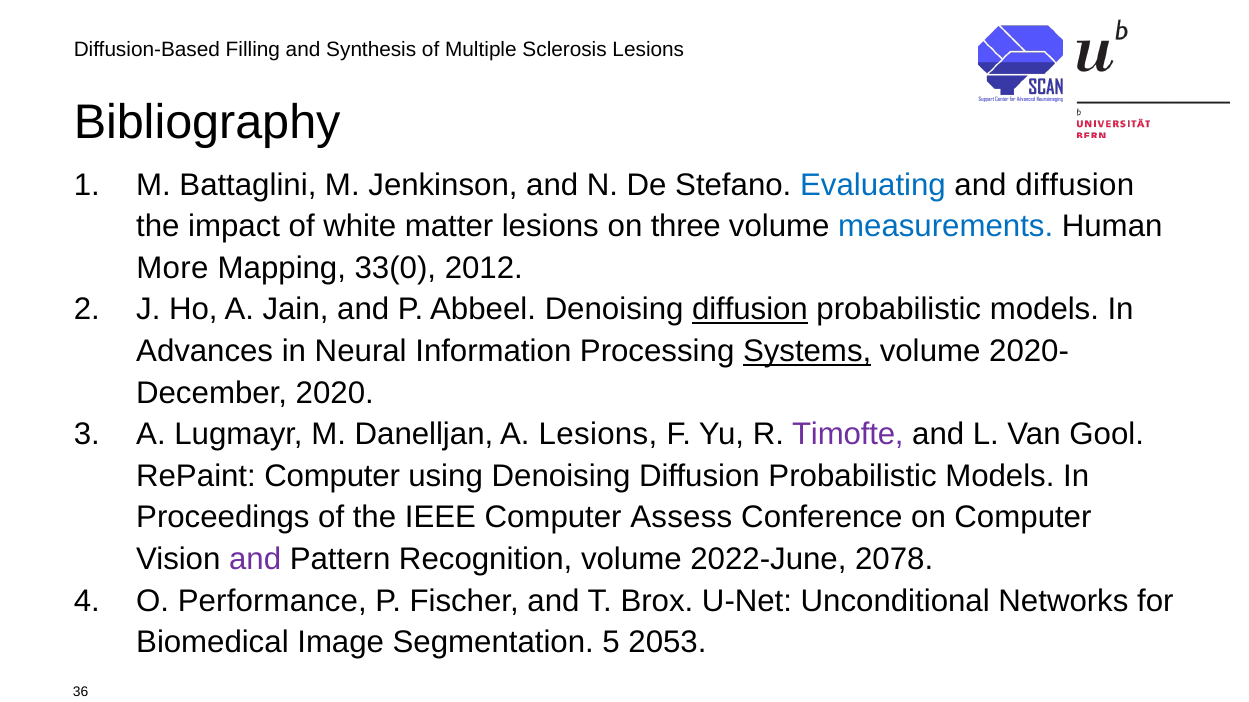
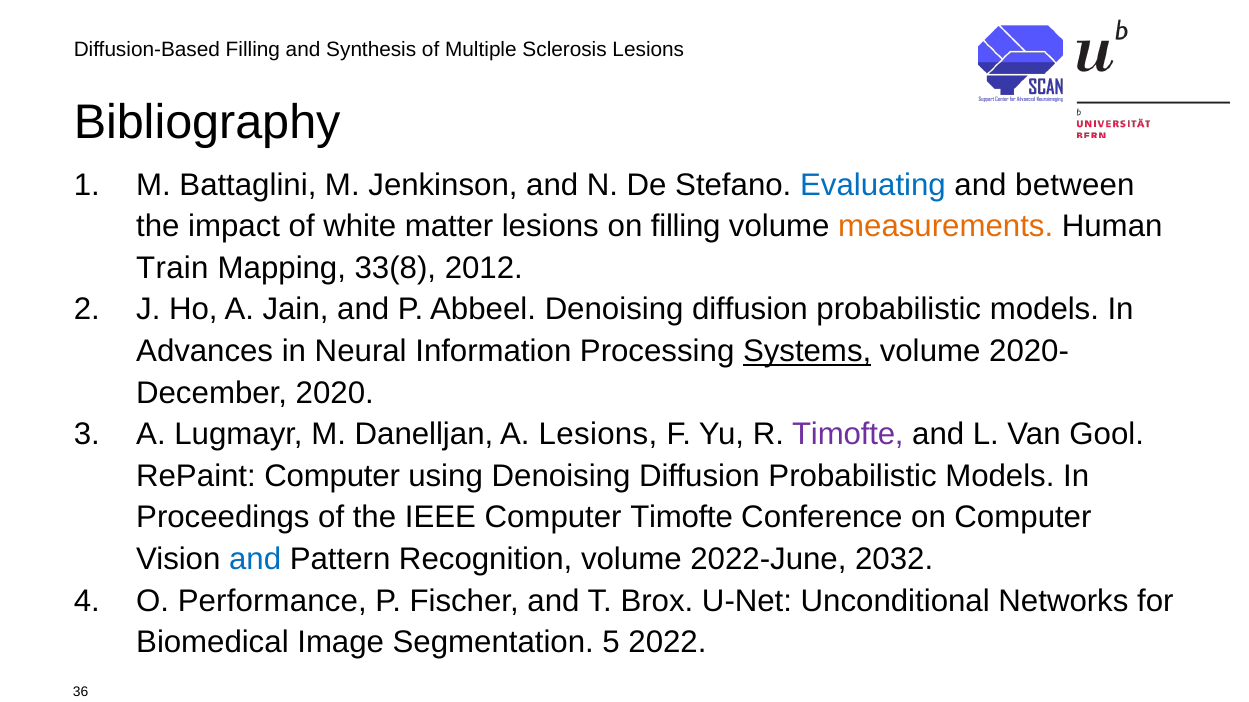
and diffusion: diffusion -> between (1075, 185)
on three: three -> filling (686, 227)
measurements colour: blue -> orange (946, 227)
More: More -> Train (172, 268)
33(0: 33(0 -> 33(8 (395, 268)
diffusion underline: present -> none (750, 310)
Computer Assess: Assess -> Timofte (682, 518)
and colour: purple -> blue (255, 560)
2078: 2078 -> 2032 (894, 560)
2053: 2053 -> 2022 (667, 643)
